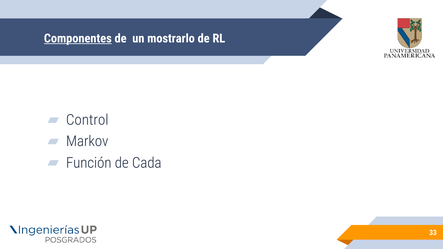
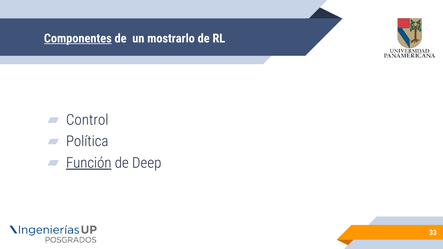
Markov: Markov -> Política (87, 142)
Función underline: none -> present (89, 163)
Cada: Cada -> Deep (147, 163)
